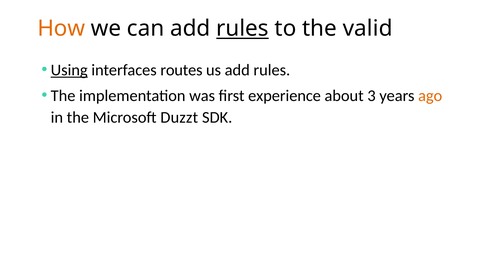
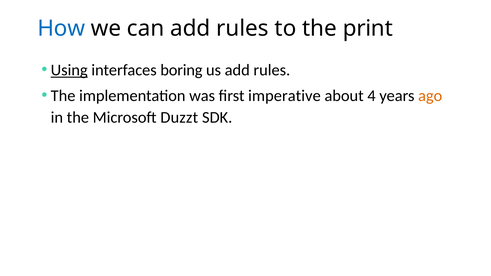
How colour: orange -> blue (61, 29)
rules underline: present -> none (243, 29)
valid: valid -> print (368, 29)
routes: routes -> boring (181, 70)
experience: experience -> imperative (284, 96)
3: 3 -> 4 (372, 96)
